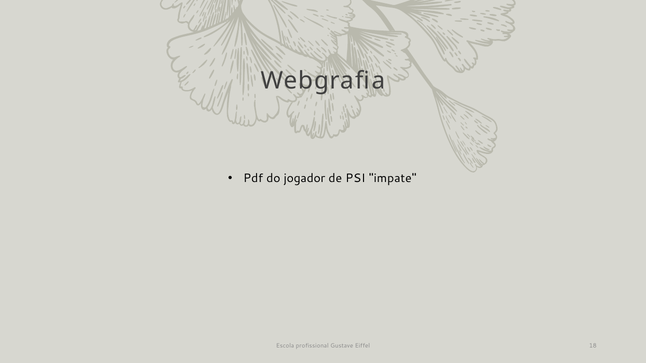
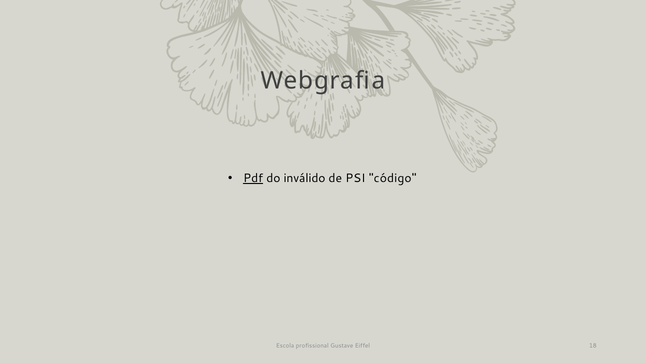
Pdf underline: none -> present (253, 179)
jogador: jogador -> inválido (305, 179)
impate: impate -> código (393, 179)
